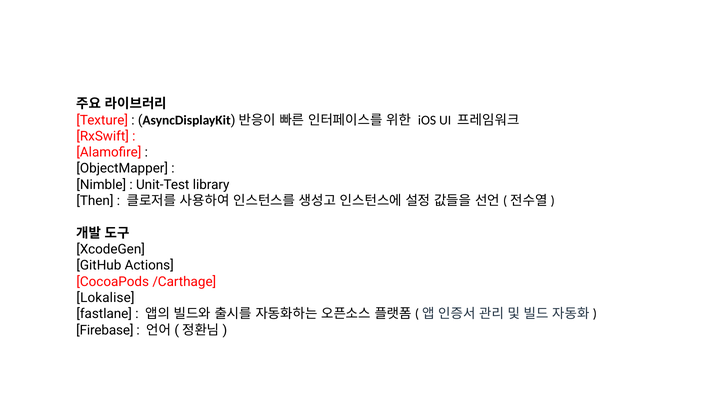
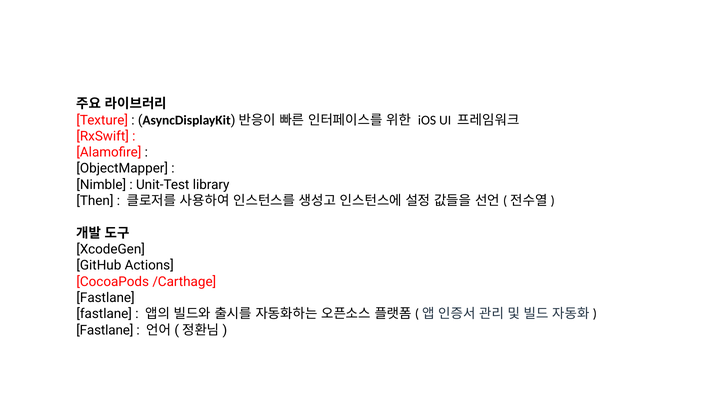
Lokalise: Lokalise -> Fastlane (106, 298)
Firebase: Firebase -> Fastlane (105, 330)
